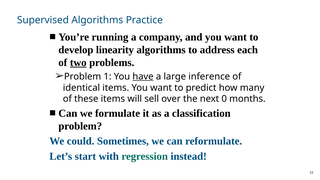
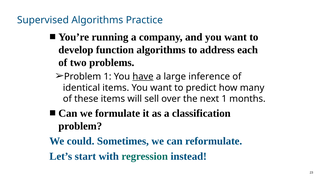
linearity: linearity -> function (115, 50)
two underline: present -> none (78, 63)
next 0: 0 -> 1 (224, 99)
